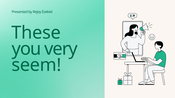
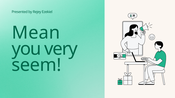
These: These -> Mean (36, 33)
